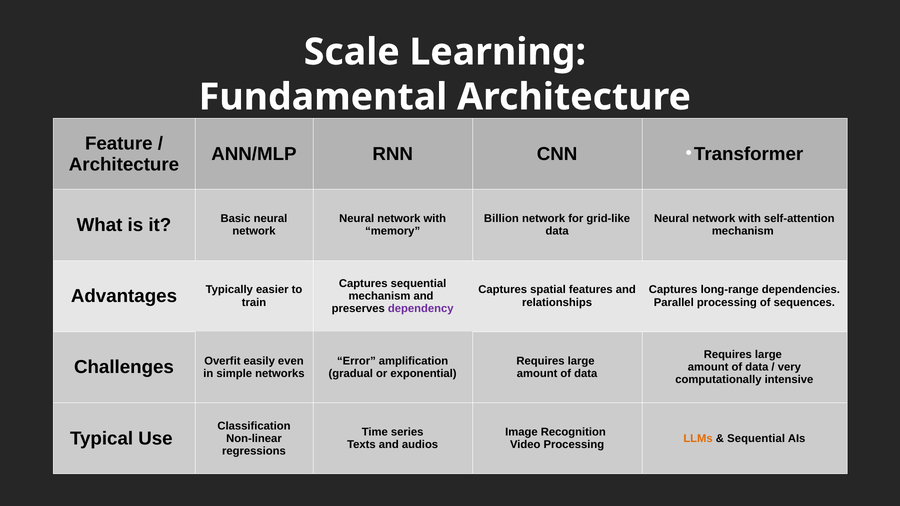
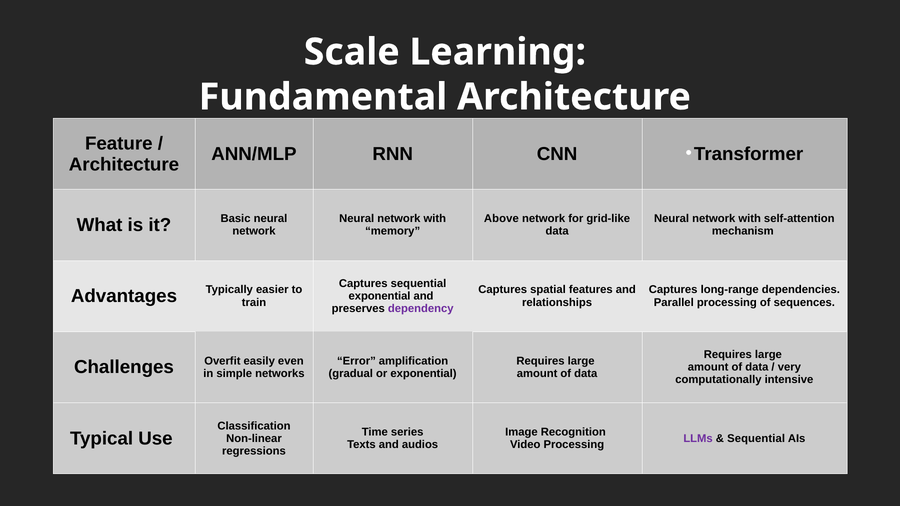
Billion: Billion -> Above (501, 219)
mechanism: mechanism -> exponential (380, 296)
LLMs colour: orange -> purple (698, 439)
